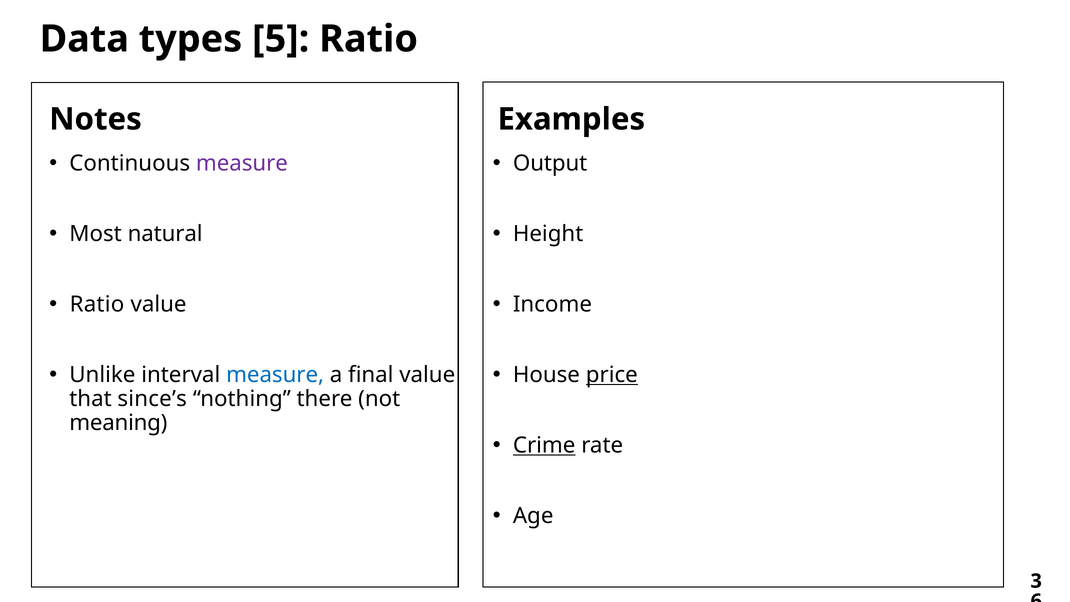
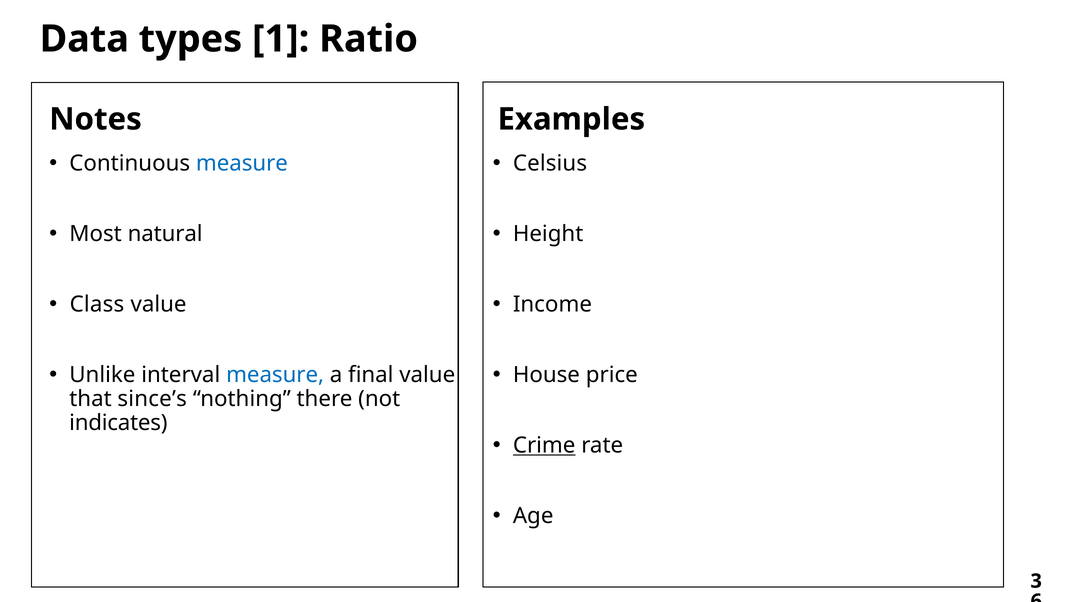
5: 5 -> 1 (281, 39)
measure colour: purple -> blue (242, 163)
Output: Output -> Celsius (550, 163)
Ratio: Ratio -> Class (97, 304)
price underline: present -> none (612, 375)
meaning: meaning -> indicates (118, 423)
